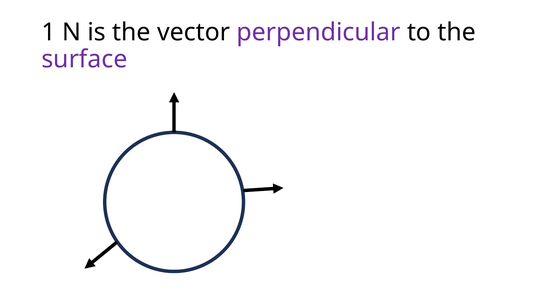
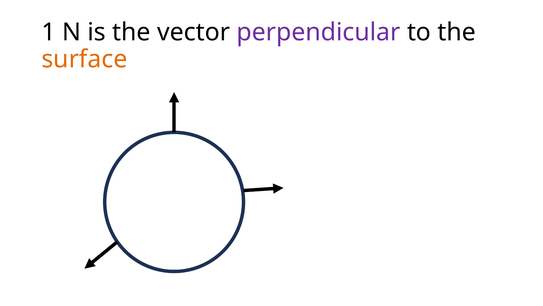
surface colour: purple -> orange (84, 59)
